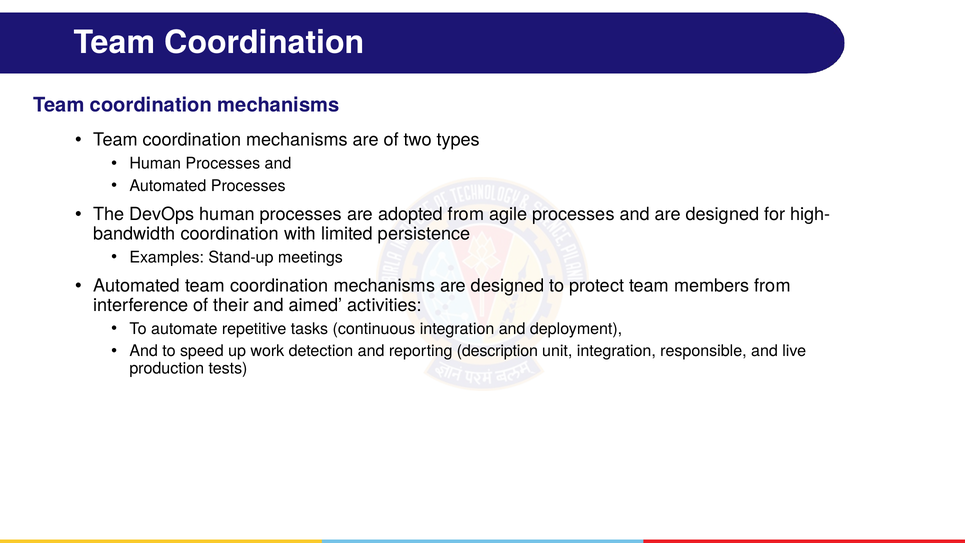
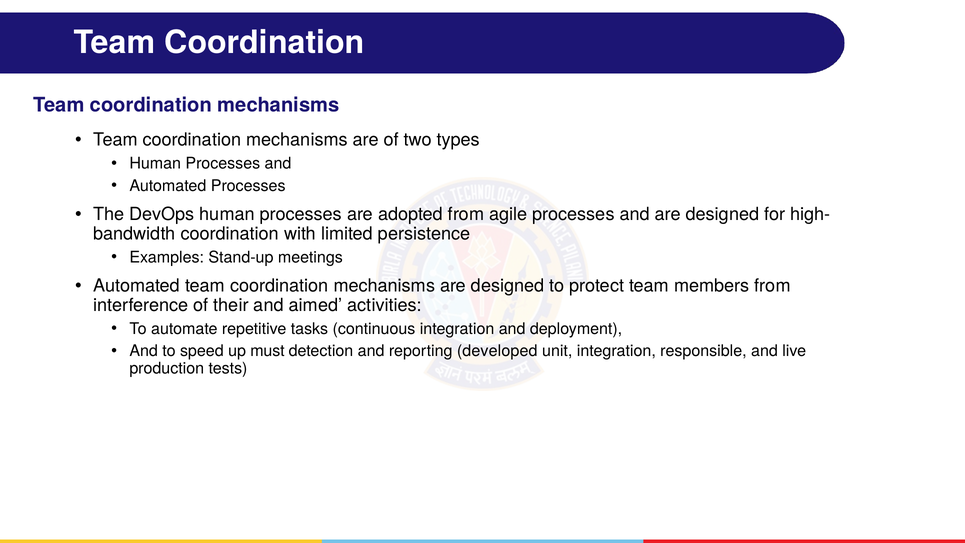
work: work -> must (267, 351)
description: description -> developed (497, 351)
